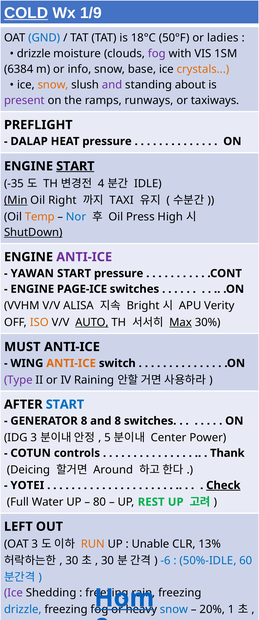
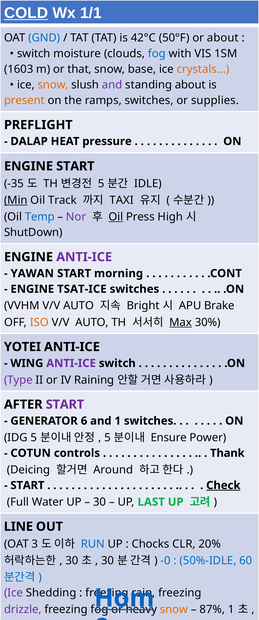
1/9: 1/9 -> 1/1 (91, 13)
18°C: 18°C -> 42°C (143, 38)
or ladies: ladies -> about (223, 38)
drizzle: drizzle -> switch (34, 53)
fog colour: purple -> blue (157, 53)
6384: 6384 -> 1603 (19, 69)
info: info -> that (80, 69)
present colour: purple -> orange (24, 100)
ramps runways: runways -> switches (149, 100)
taxiways: taxiways -> supplies (215, 100)
START underline: present -> none (75, 166)
4: 4 -> 5 (101, 183)
Right: Right -> Track (62, 200)
Temp colour: orange -> blue (40, 217)
Nor colour: blue -> purple (76, 217)
Oil underline: none -> present (116, 217)
ShutDown underline: present -> none (33, 232)
START pressure: pressure -> morning (119, 273)
PAGE-ICE: PAGE-ICE -> TSAT-ICE (82, 289)
ALISA: ALISA -> AUTO (79, 306)
Verity: Verity -> Brake (219, 306)
AUTO underline: present -> none (92, 322)
MUST: MUST -> YOTEI (22, 347)
ANTI-ICE colour: orange -> purple (71, 363)
START colour: blue -> purple (65, 404)
GENERATOR 8: 8 -> 6 (84, 421)
and 8: 8 -> 1 (118, 421)
IDG 3: 3 -> 5 (34, 437)
Center: Center -> Ensure (169, 437)
YOTEI: YOTEI -> START (27, 485)
80: 80 -> 30 (100, 502)
REST: REST -> LAST (151, 502)
LEFT: LEFT -> LINE (18, 526)
RUN colour: orange -> blue (93, 544)
Unable: Unable -> Chocks (151, 544)
13%: 13% -> 20% (210, 544)
-6: -6 -> -0 (166, 560)
drizzle colour: blue -> purple (23, 609)
snow colour: blue -> orange (174, 609)
20%: 20% -> 87% (212, 609)
